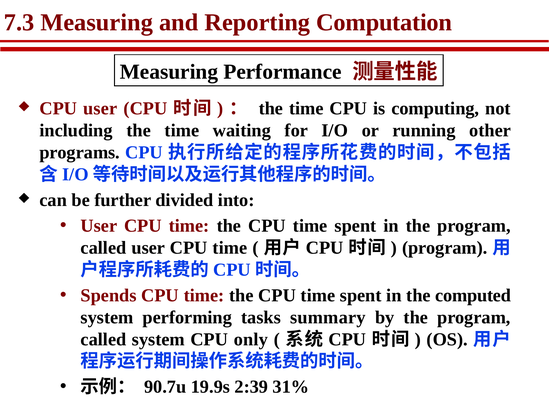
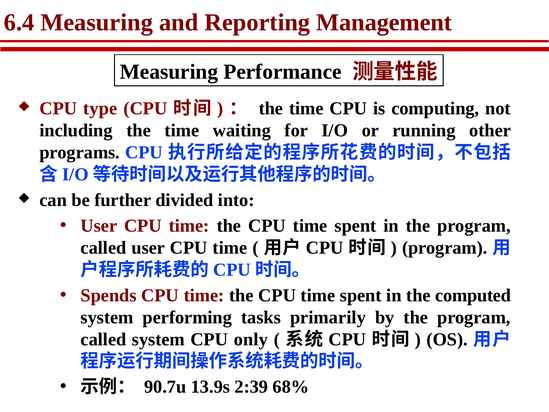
7.3: 7.3 -> 6.4 (19, 22)
Computation: Computation -> Management (384, 22)
CPU user: user -> type (100, 109)
summary: summary -> primarily (328, 317)
19.9s: 19.9s -> 13.9s (210, 387)
31%: 31% -> 68% (291, 387)
